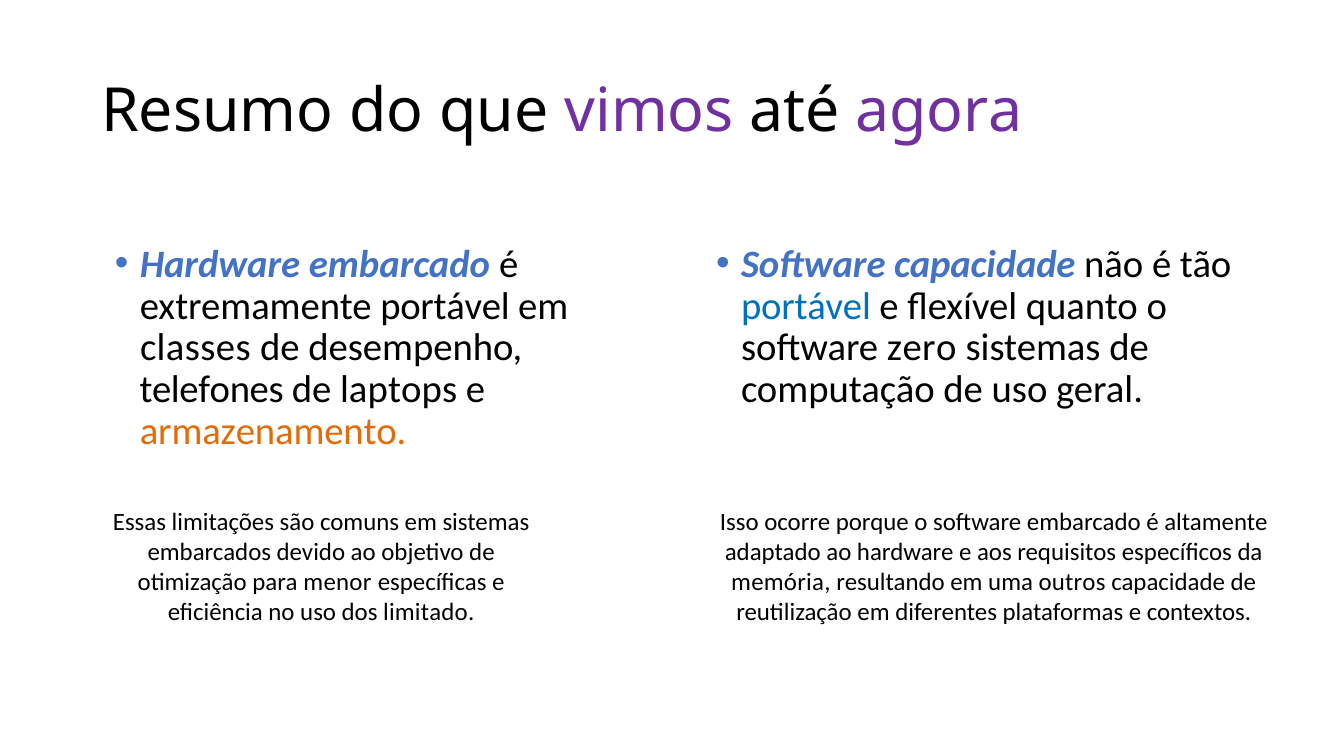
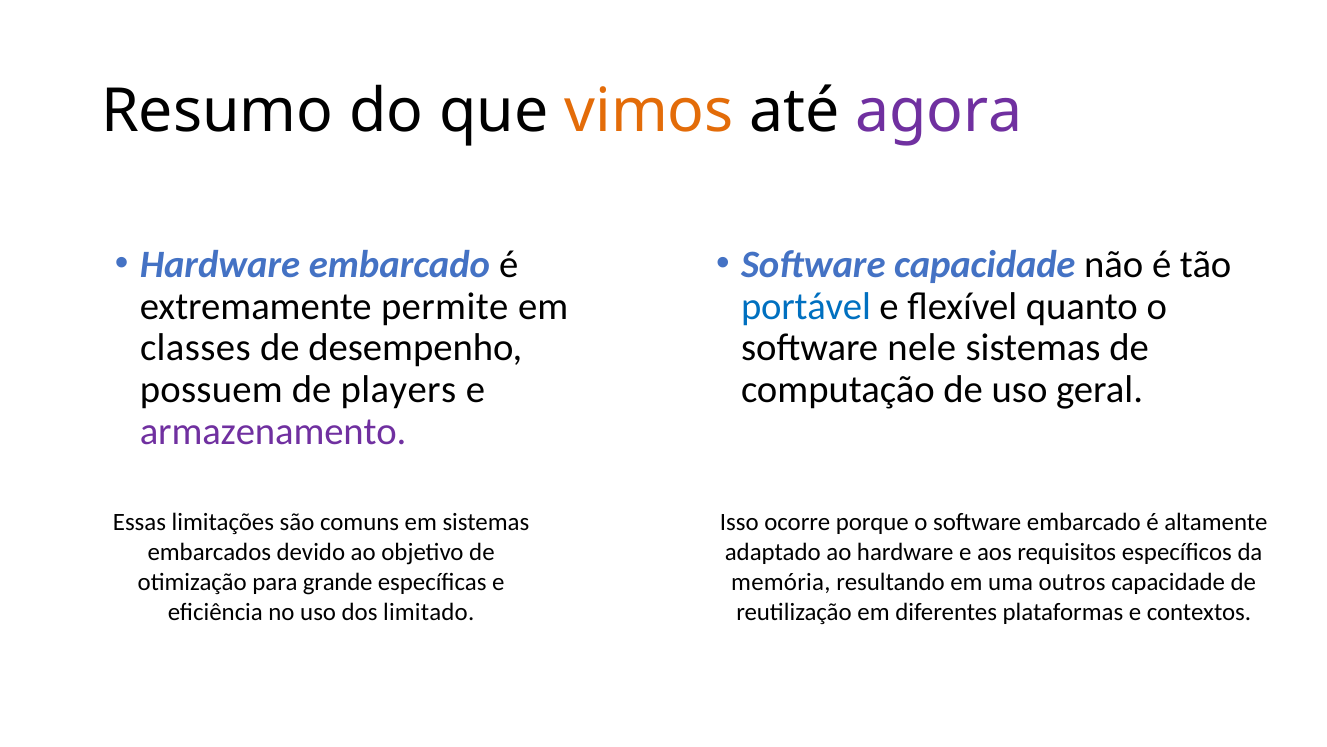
vimos colour: purple -> orange (649, 111)
extremamente portável: portável -> permite (445, 306)
zero: zero -> nele (922, 348)
telefones: telefones -> possuem (211, 390)
laptops: laptops -> players (398, 390)
armazenamento colour: orange -> purple (273, 431)
menor: menor -> grande (338, 582)
